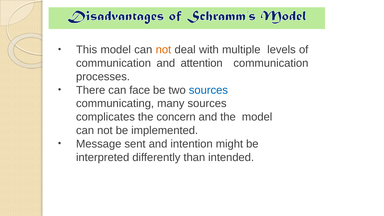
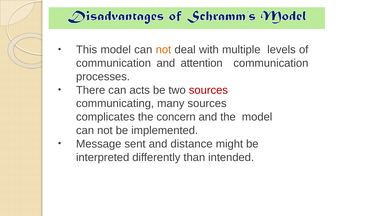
face: face -> acts (140, 90)
sources colour: blue -> red (208, 90)
intention: intention -> distance (192, 144)
